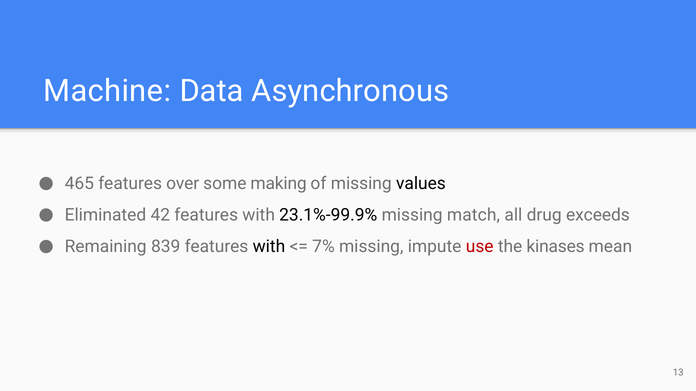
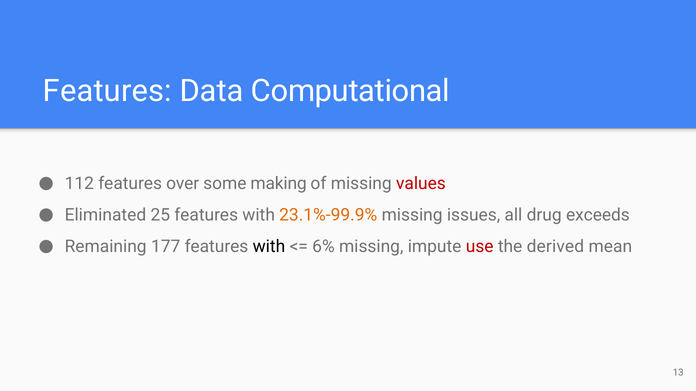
Machine: Machine -> Features (107, 91)
Asynchronous: Asynchronous -> Computational (350, 91)
465: 465 -> 112 (79, 184)
values colour: black -> red (421, 184)
42: 42 -> 25 (160, 215)
23.1%-99.9% colour: black -> orange (328, 215)
match: match -> issues (474, 215)
839: 839 -> 177 (166, 247)
7%: 7% -> 6% (323, 247)
kinases: kinases -> derived (555, 247)
